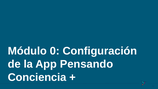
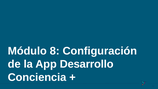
0: 0 -> 8 (55, 51)
Pensando: Pensando -> Desarrollo (87, 64)
